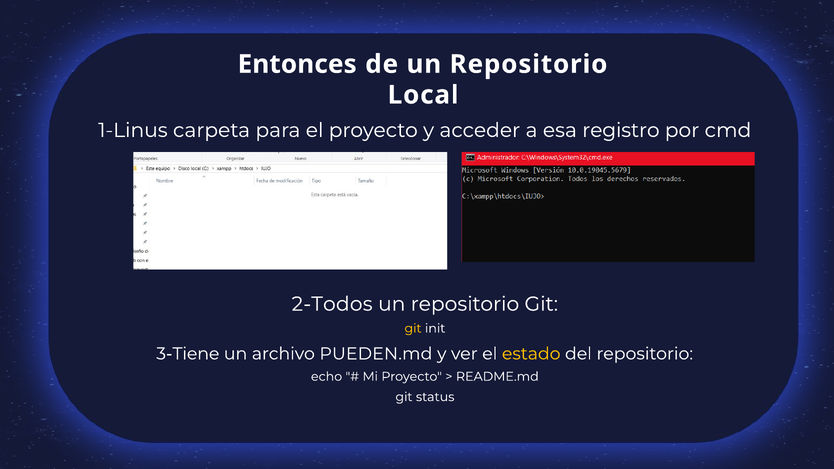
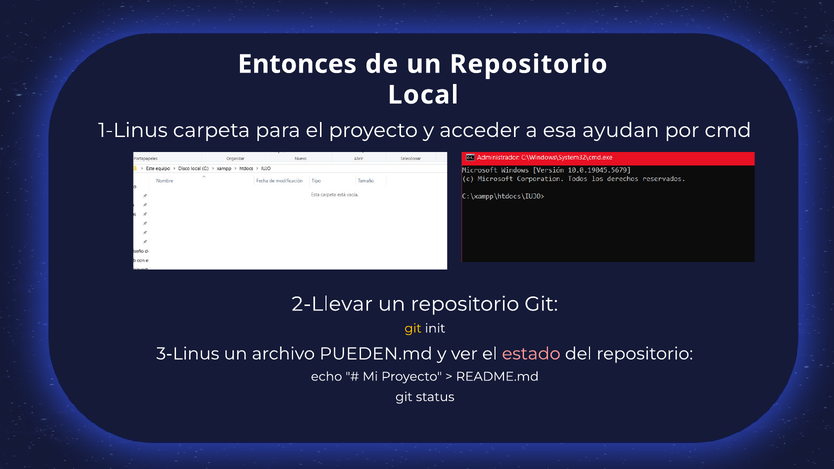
registro: registro -> ayudan (621, 130)
2-Todos: 2-Todos -> 2-Llevar (332, 304)
3-Tiene: 3-Tiene -> 3-Linus (188, 354)
estado colour: yellow -> pink (531, 354)
